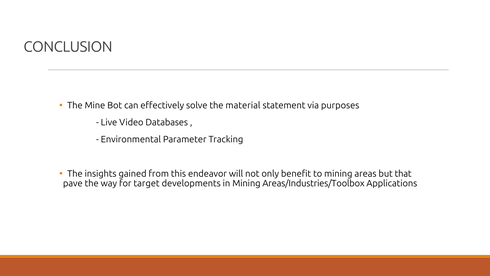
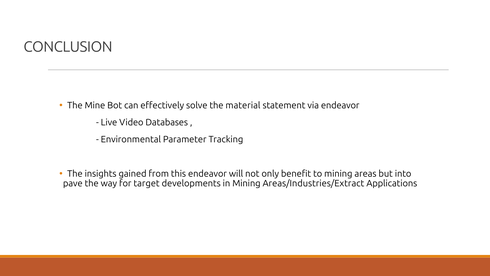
via purposes: purposes -> endeavor (340, 105)
that: that -> into (403, 173)
Areas/Industries/Toolbox: Areas/Industries/Toolbox -> Areas/Industries/Extract (313, 183)
